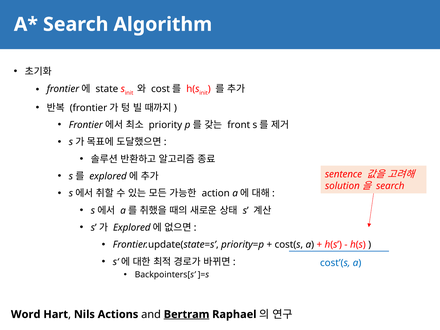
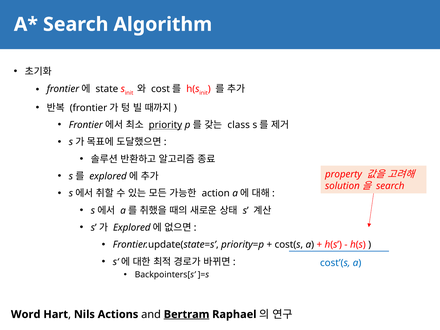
priority underline: none -> present (165, 125)
front: front -> class (239, 125)
sentence: sentence -> property (344, 174)
